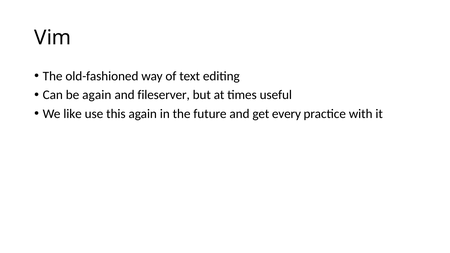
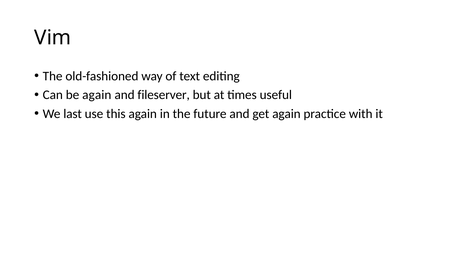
like: like -> last (73, 114)
get every: every -> again (286, 114)
